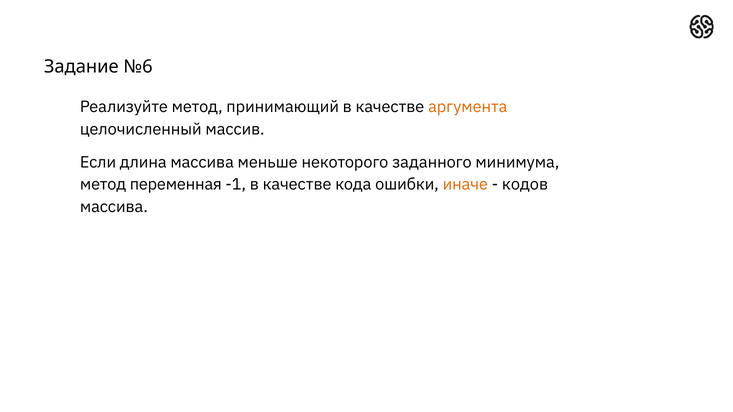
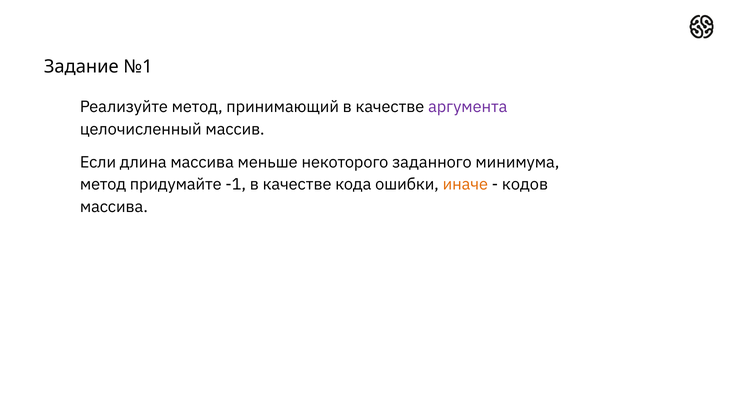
№6: №6 -> №1 (138, 67)
аргумента colour: orange -> purple (468, 107)
переменная: переменная -> придумайте (176, 185)
